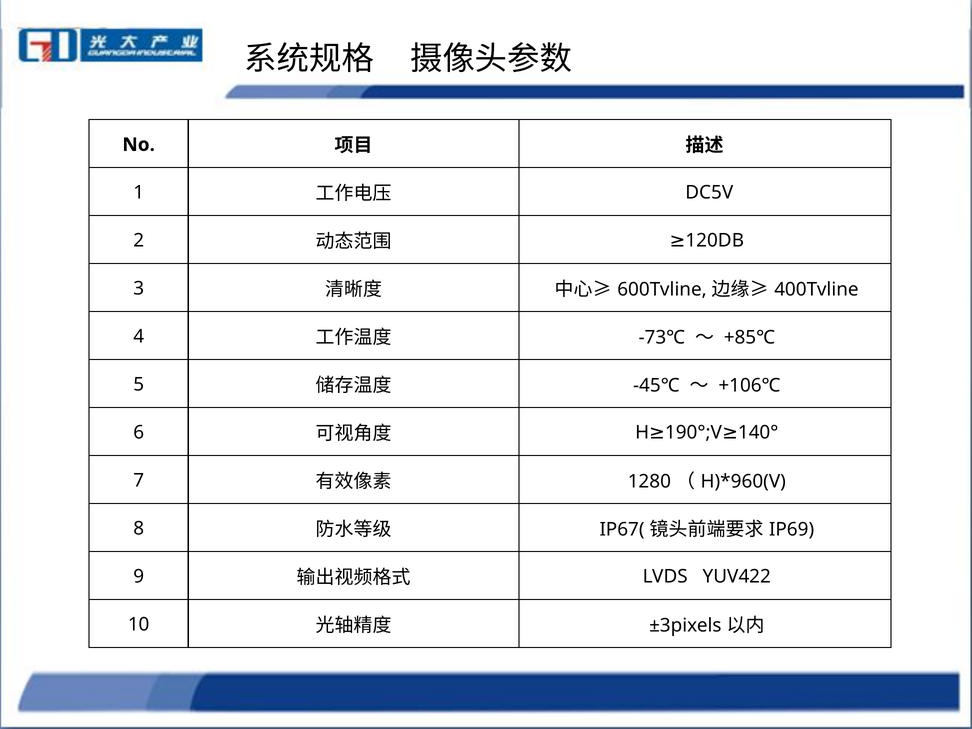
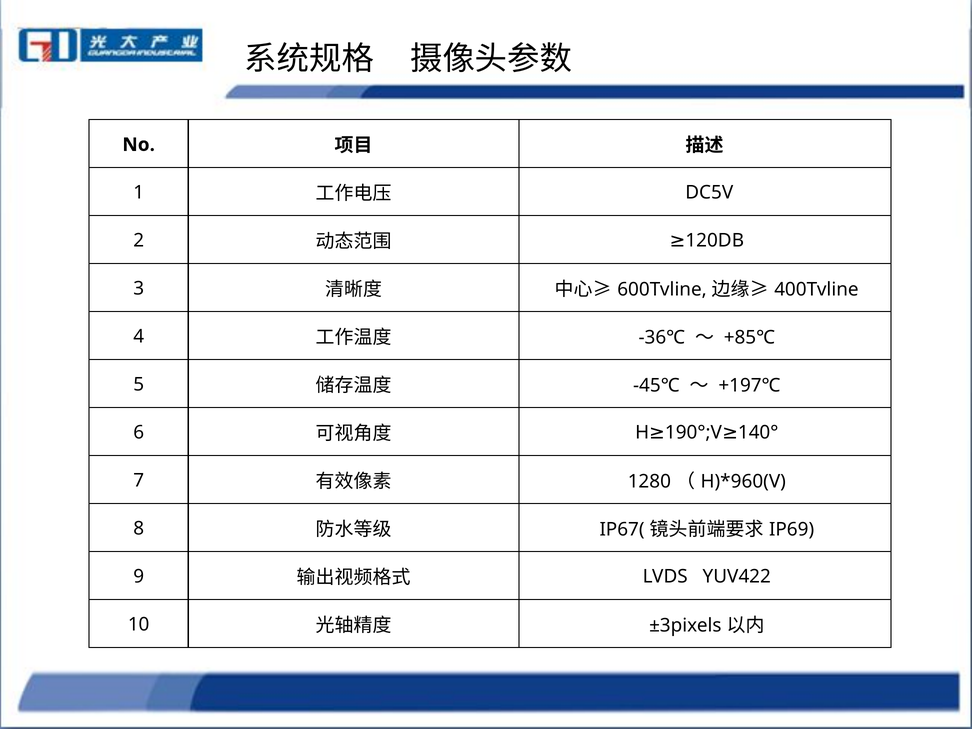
-73℃: -73℃ -> -36℃ (662, 338)
+106℃: +106℃ -> +197℃ (749, 386)
